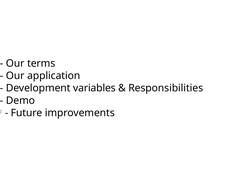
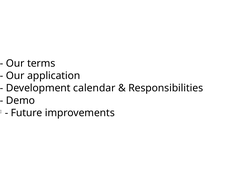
variables: variables -> calendar (94, 88)
